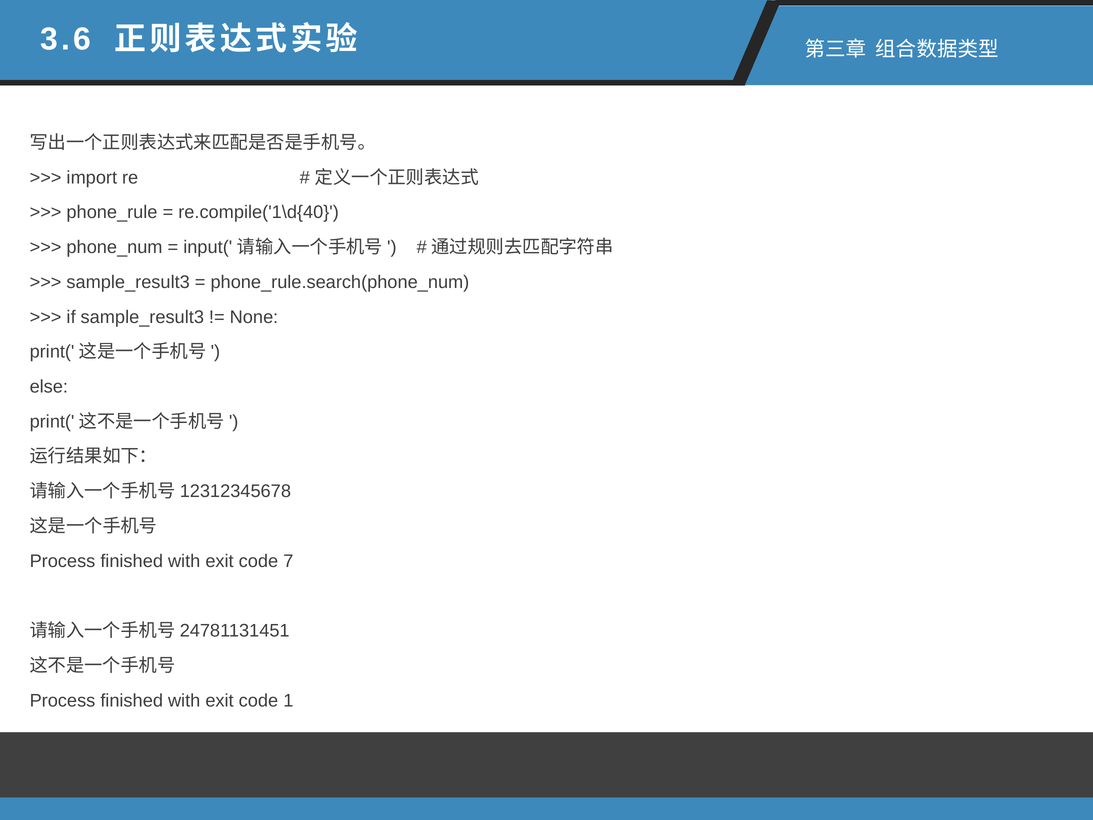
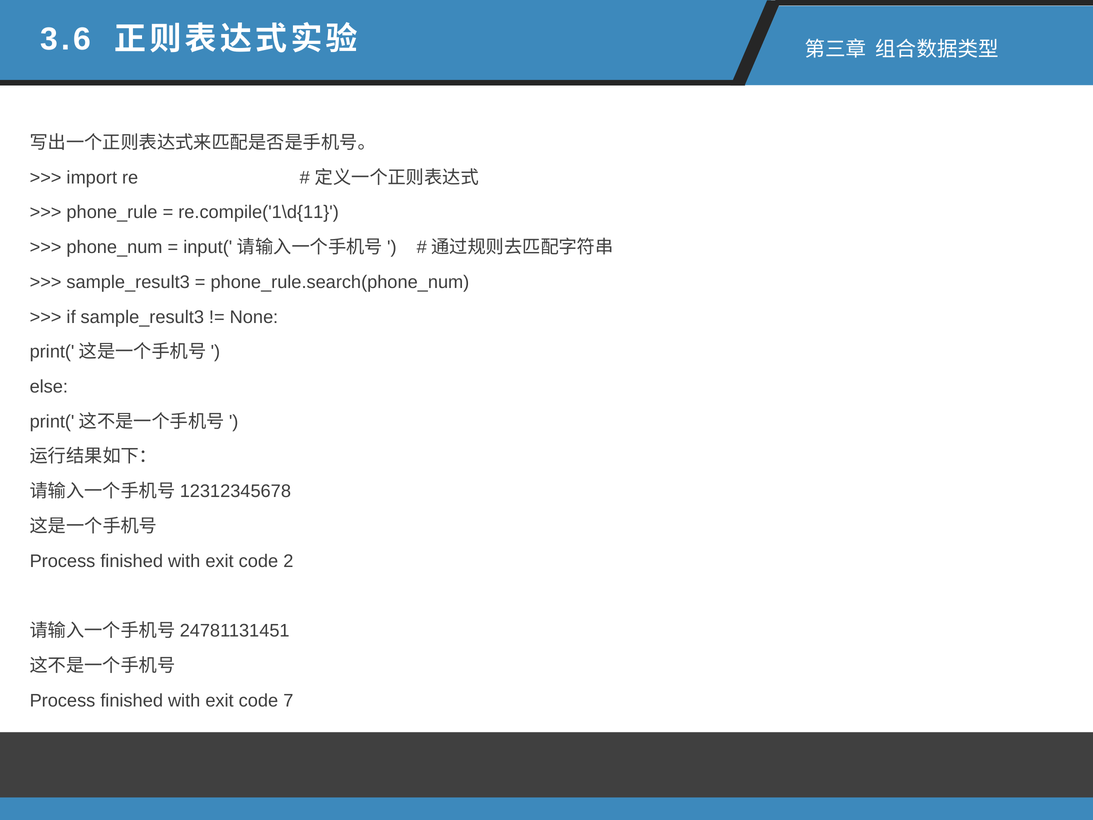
re.compile('1\d{40: re.compile('1\d{40 -> re.compile('1\d{11 (259, 212)
7: 7 -> 2 (288, 561)
1: 1 -> 7 (288, 700)
